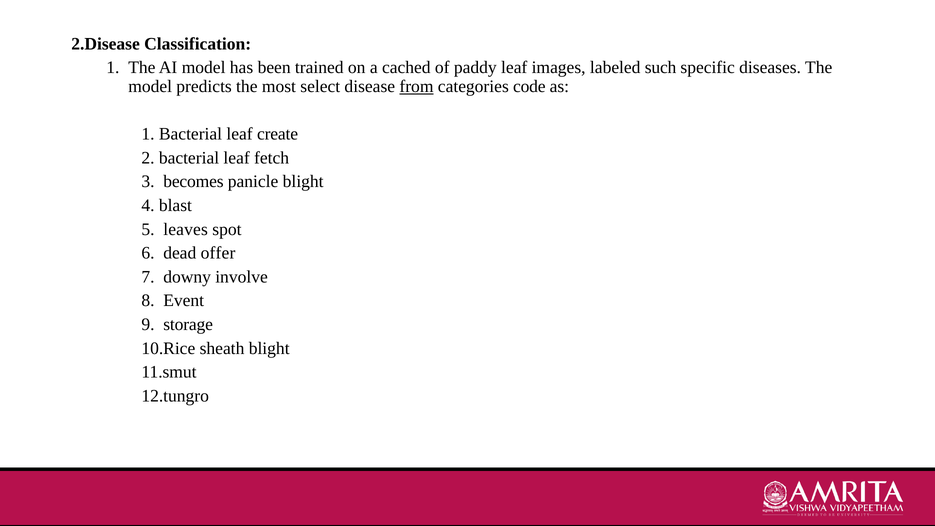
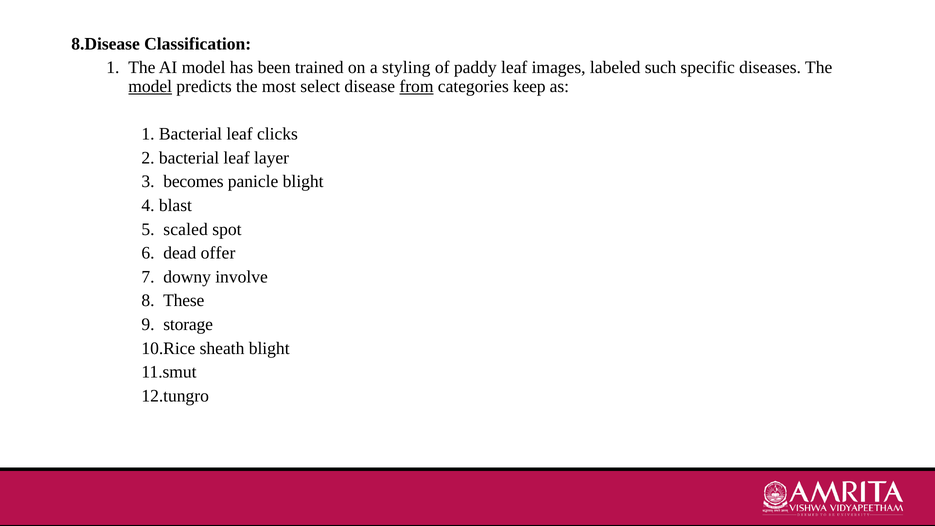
2.Disease: 2.Disease -> 8.Disease (106, 44)
cached: cached -> styling (406, 68)
model underline: none -> present (150, 86)
code: code -> keep (529, 86)
create: create -> clicks (277, 134)
fetch: fetch -> layer (272, 158)
leaves: leaves -> scaled (186, 229)
Event: Event -> These (184, 301)
